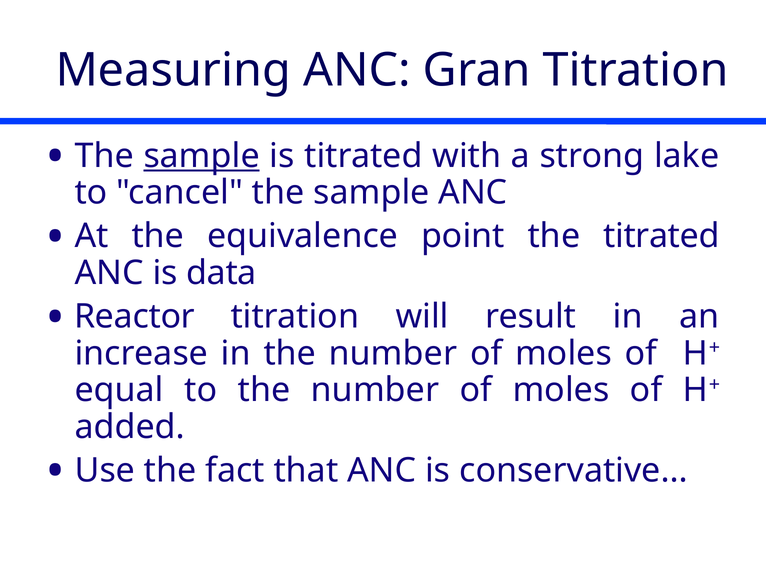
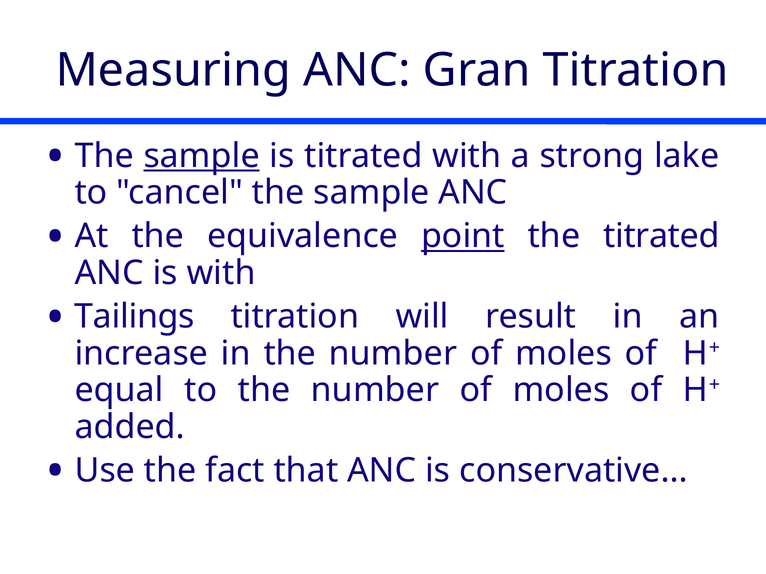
point underline: none -> present (463, 236)
is data: data -> with (221, 273)
Reactor: Reactor -> Tailings (135, 317)
